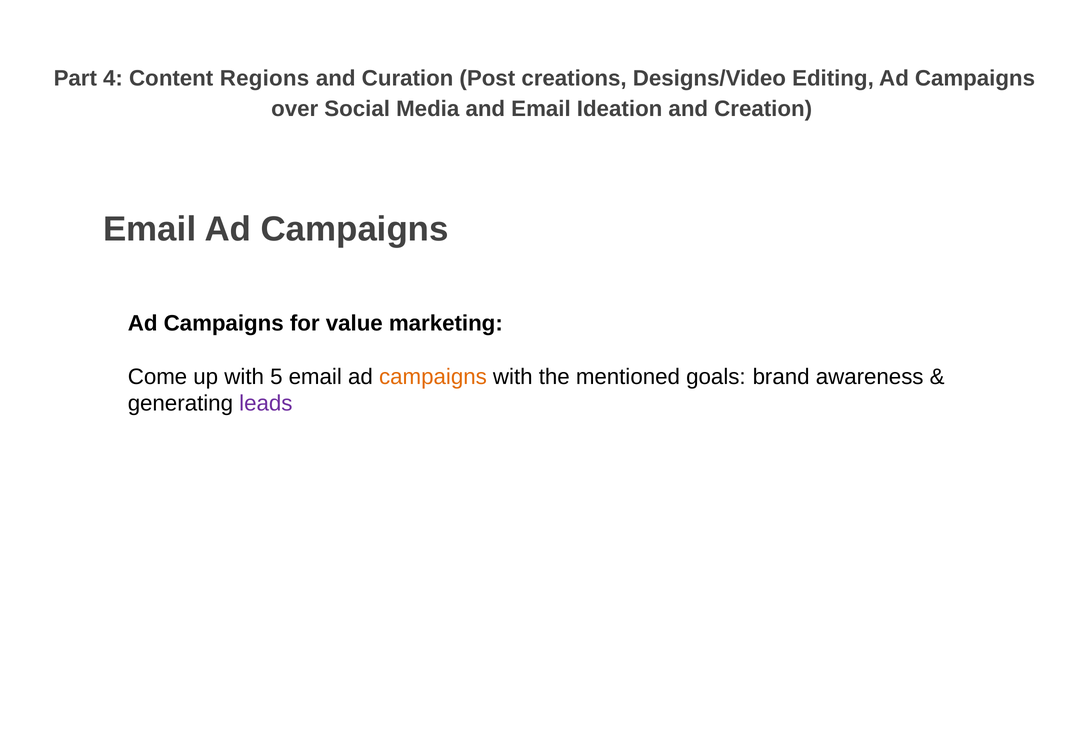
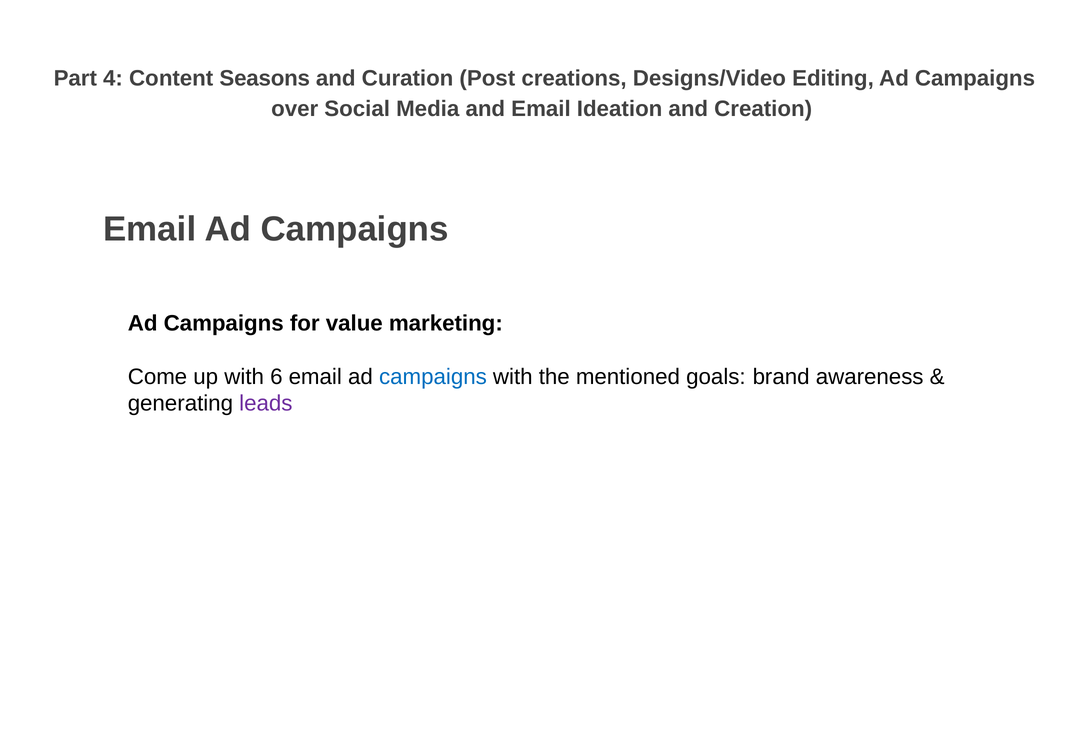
Regions: Regions -> Seasons (265, 78)
5: 5 -> 6 (276, 377)
campaigns colour: orange -> blue (433, 377)
